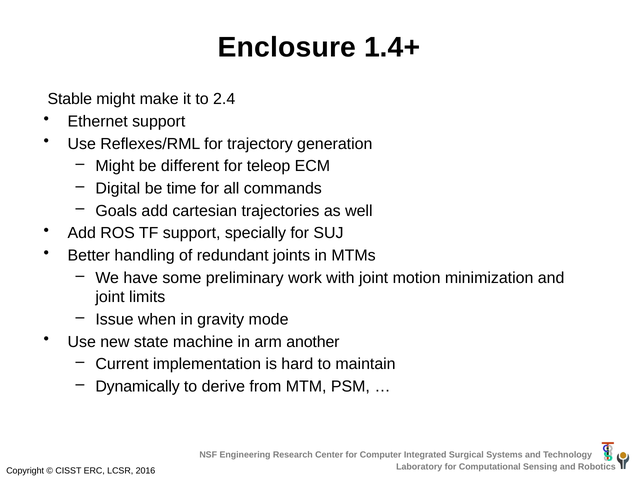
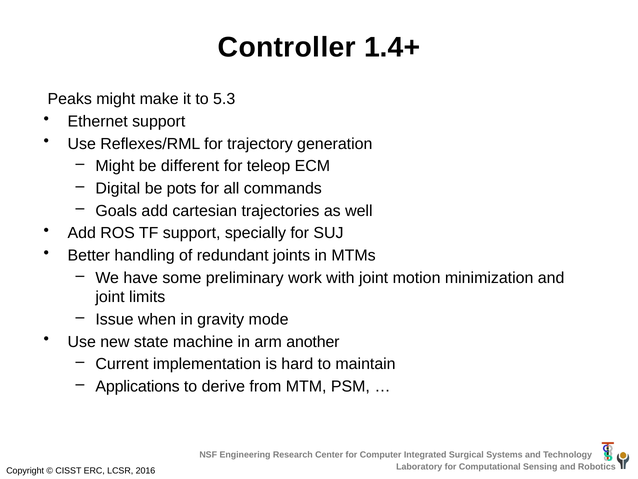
Enclosure: Enclosure -> Controller (287, 47)
Stable: Stable -> Peaks (70, 99)
2.4: 2.4 -> 5.3 (224, 99)
time: time -> pots (182, 188)
Dynamically: Dynamically -> Applications (138, 386)
